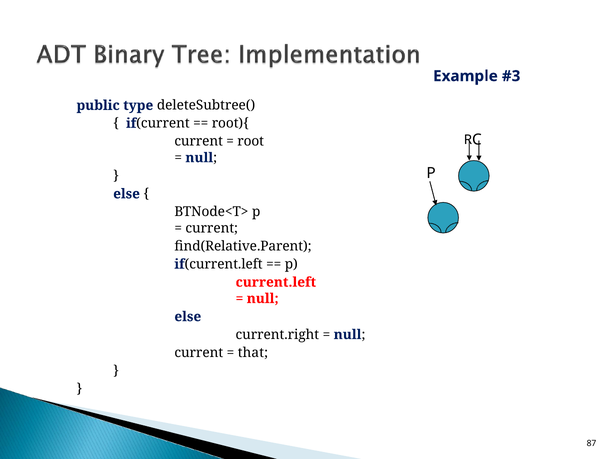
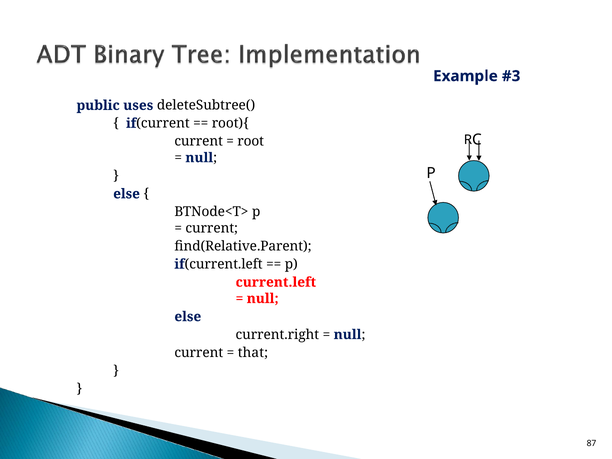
type: type -> uses (138, 105)
